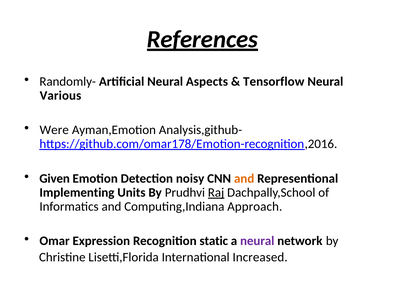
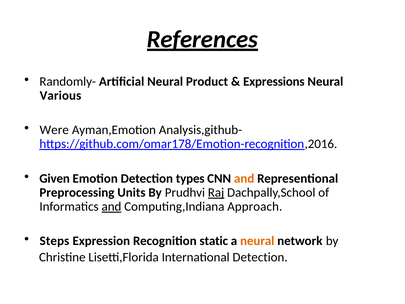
Aspects: Aspects -> Product (207, 82)
Tensorflow: Tensorflow -> Expressions (274, 82)
noisy: noisy -> types (190, 178)
Implementing: Implementing -> Preprocessing (77, 192)
and underline: none -> present (111, 206)
Omar: Omar -> Steps (54, 241)
neural colour: purple -> orange (257, 241)
International Increased: Increased -> Detection (260, 257)
